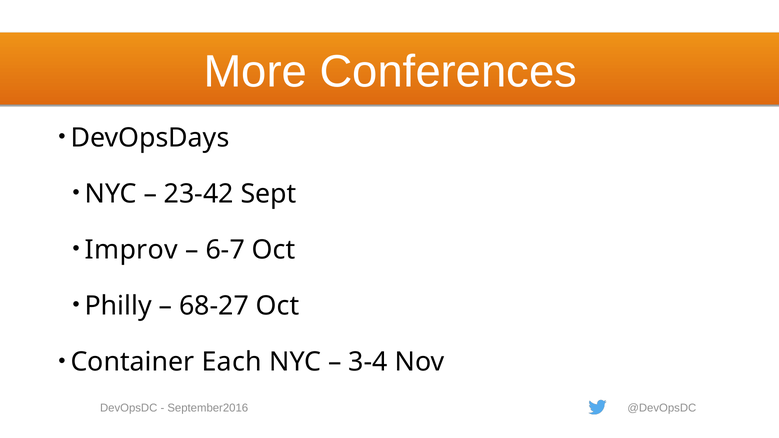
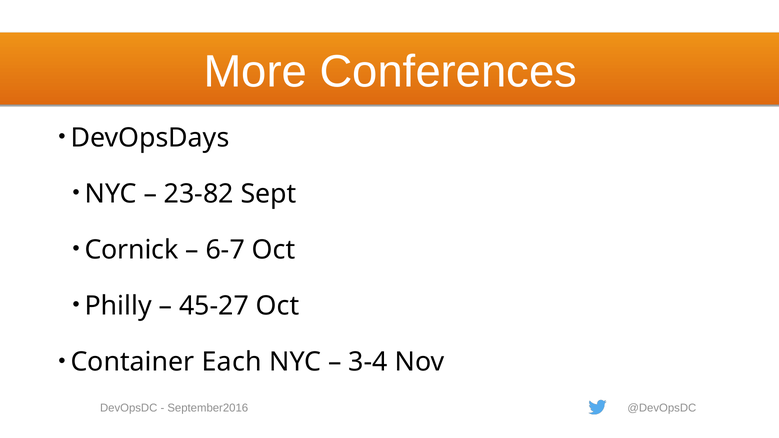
23-42: 23-42 -> 23-82 (199, 194)
Improv: Improv -> Cornick (132, 250)
68-27: 68-27 -> 45-27 (214, 306)
